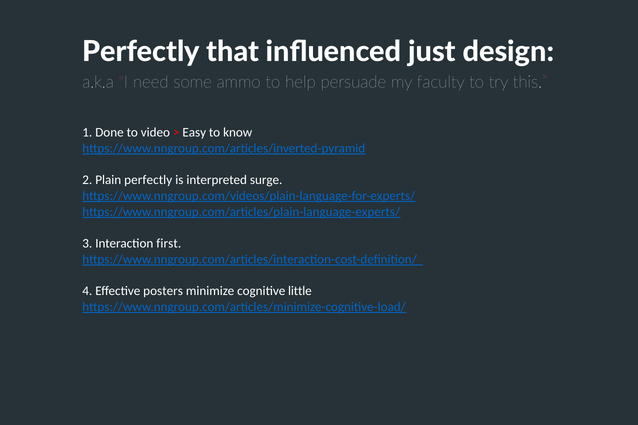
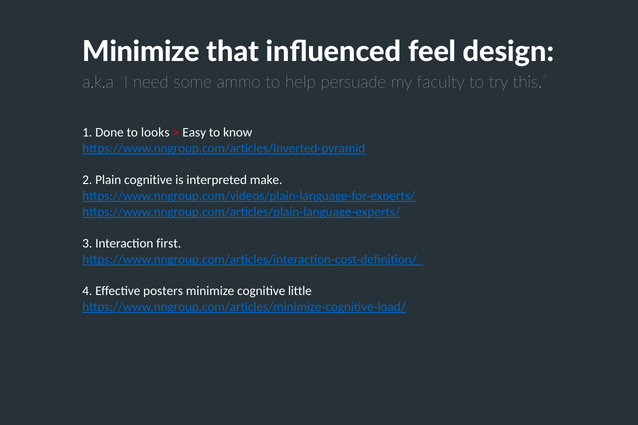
Perfectly: Perfectly -> Minimize (141, 52)
just: just -> feel (432, 52)
video: video -> looks (155, 133)
Plain perfectly: perfectly -> cognitive (148, 180)
surge: surge -> make (266, 180)
